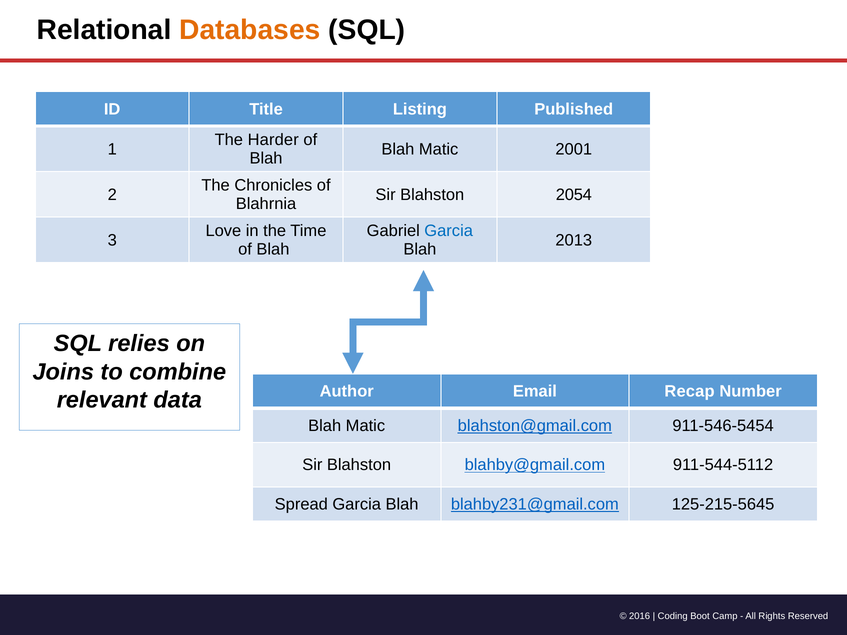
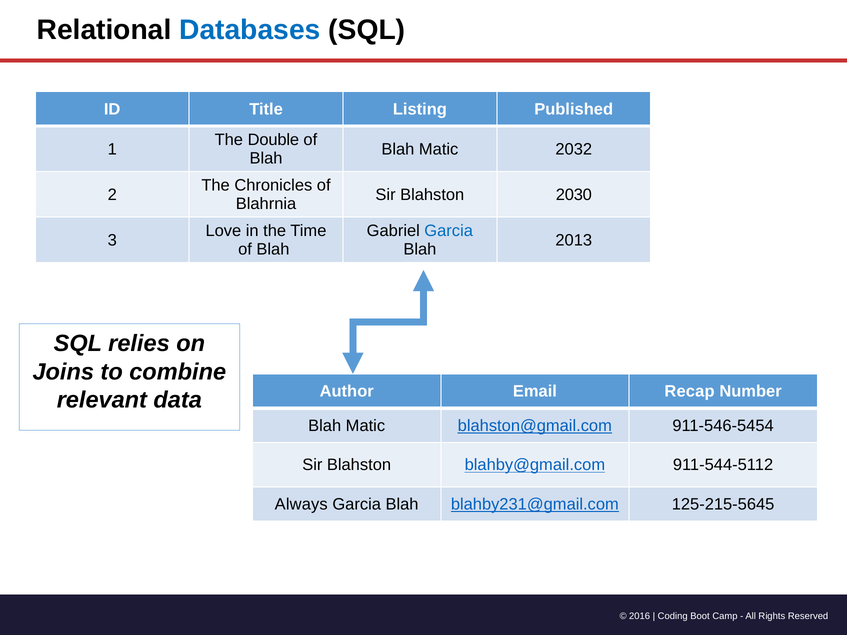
Databases colour: orange -> blue (250, 30)
Harder: Harder -> Double (273, 140)
2001: 2001 -> 2032 (574, 149)
2054: 2054 -> 2030 (574, 195)
Spread: Spread -> Always (301, 504)
